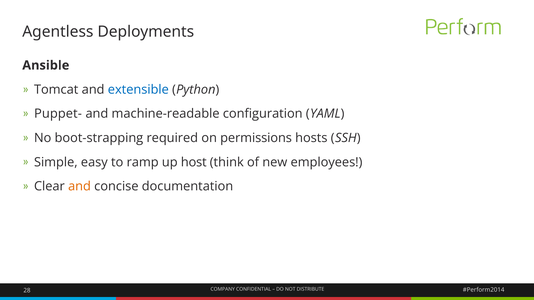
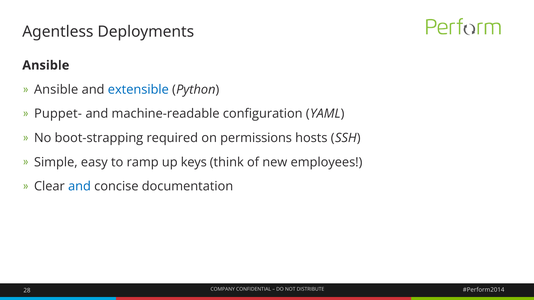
Tomcat: Tomcat -> Ansible (56, 90)
host: host -> keys (194, 162)
and colour: orange -> blue (79, 187)
